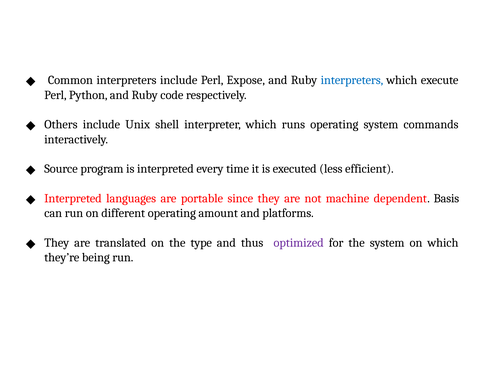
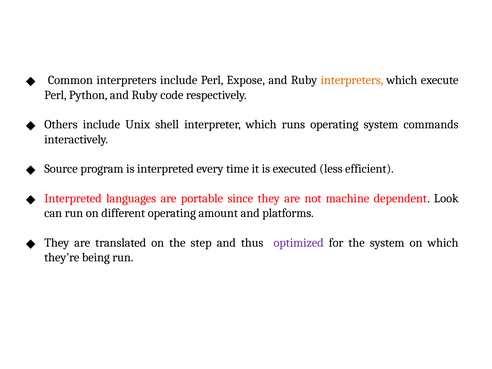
interpreters colour: blue -> orange (352, 80)
Basis: Basis -> Look (446, 198)
type: type -> step (201, 243)
